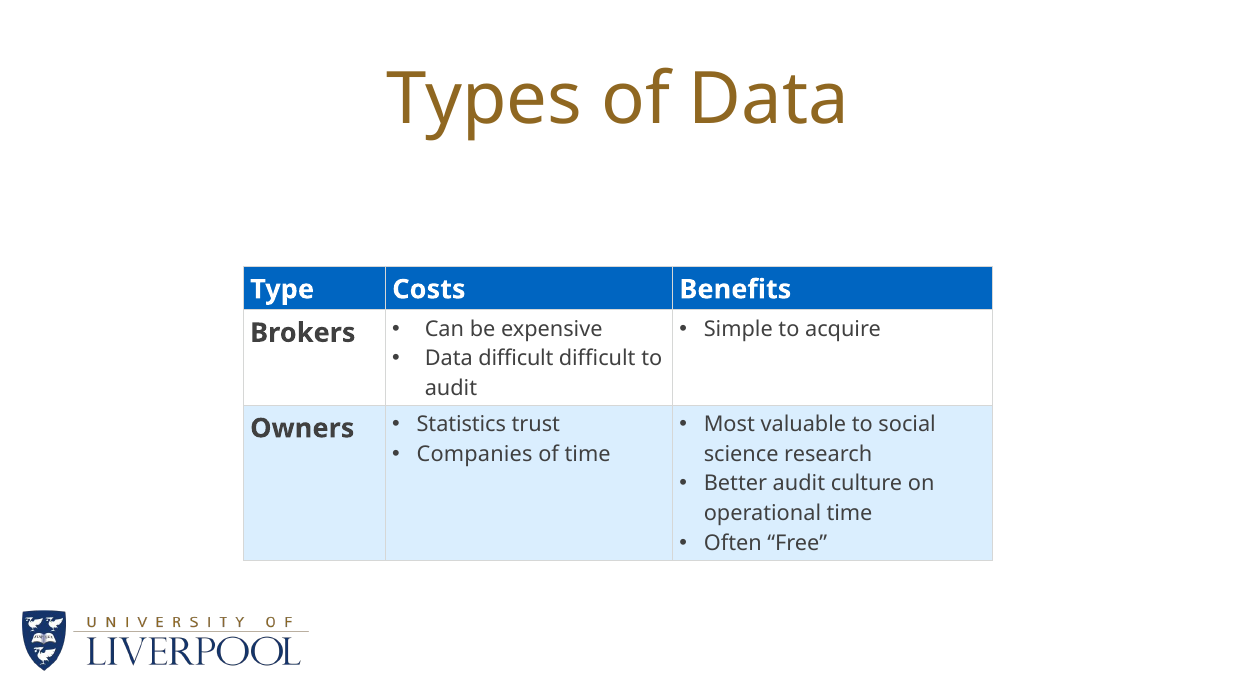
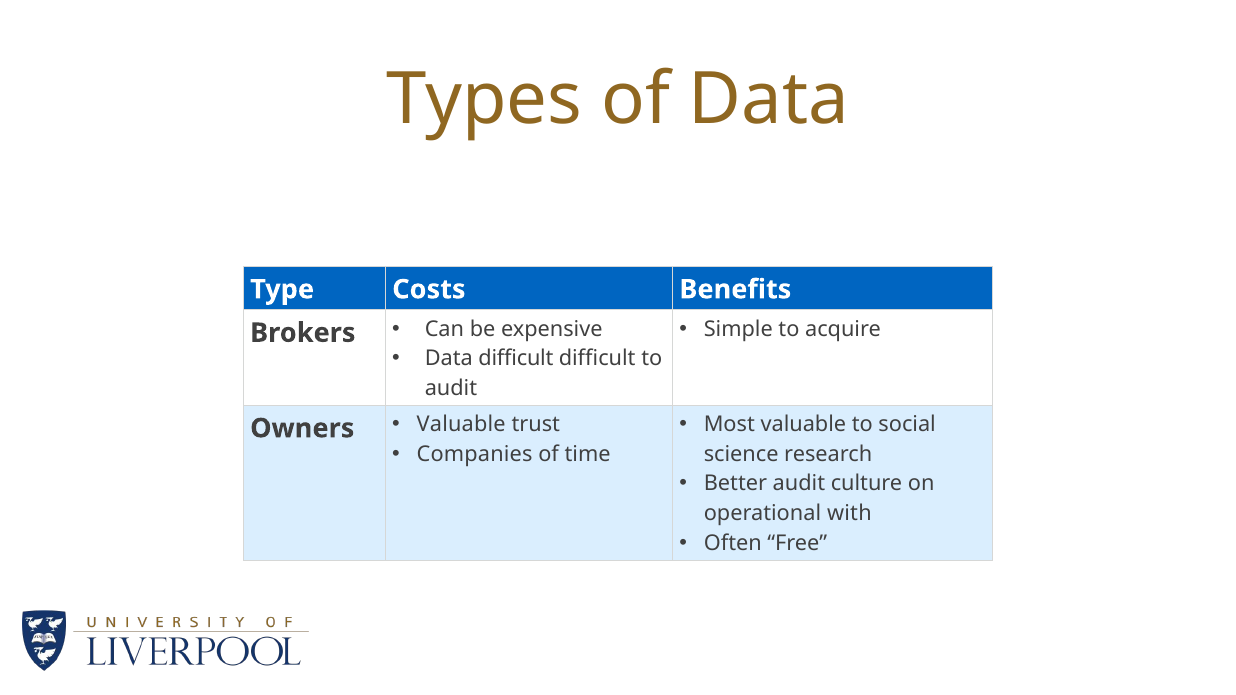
Statistics: Statistics -> Valuable (461, 425)
operational time: time -> with (849, 514)
